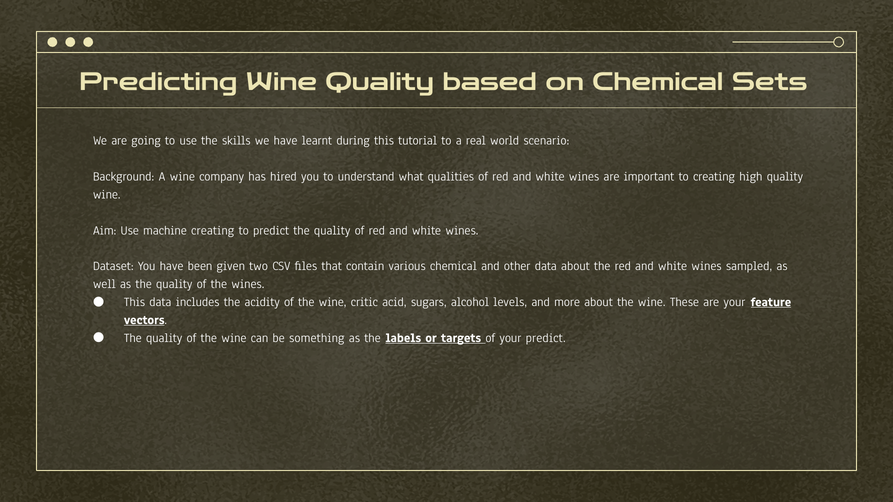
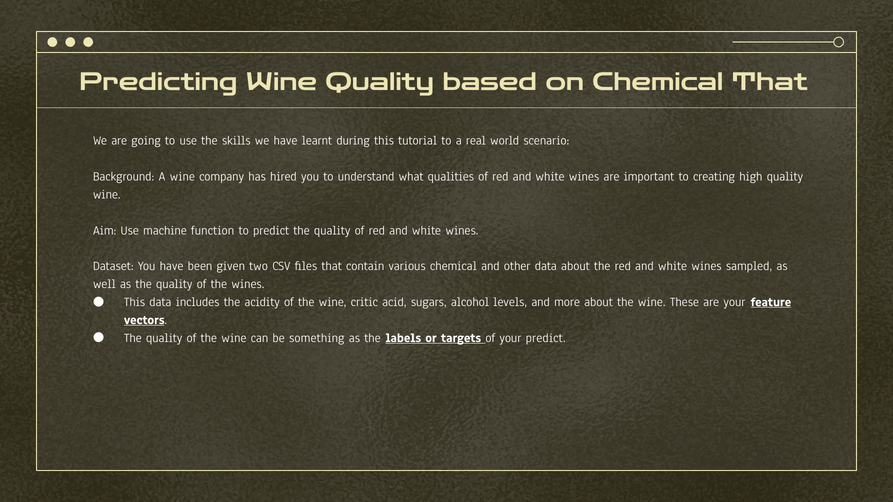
Chemical Sets: Sets -> That (770, 82)
machine creating: creating -> function (213, 230)
